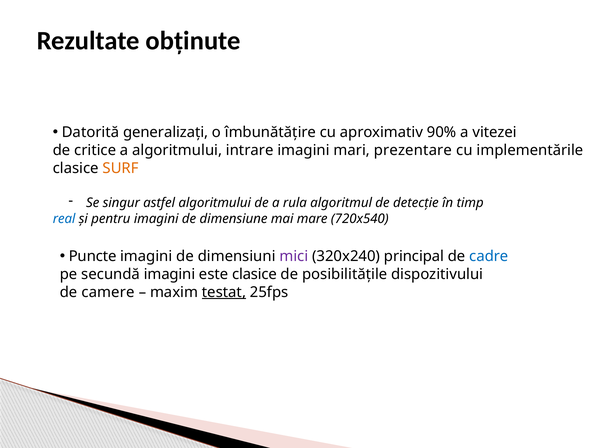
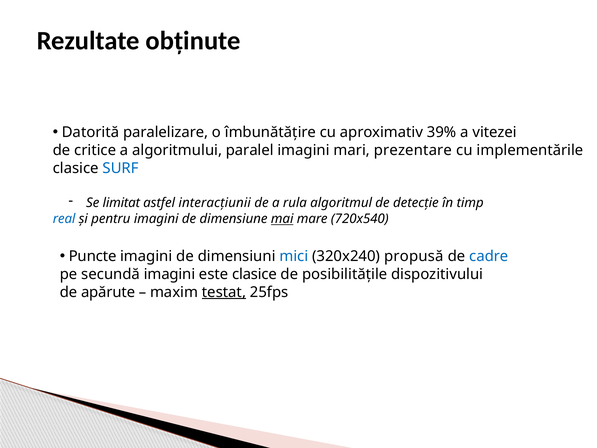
generalizaţi: generalizaţi -> paralelizare (166, 132)
90%: 90% -> 39% (442, 132)
intrare: intrare -> paralel (250, 150)
SURF colour: orange -> blue (121, 168)
singur: singur -> limitat (121, 203)
astfel algoritmului: algoritmului -> interacţiunii (215, 203)
mai underline: none -> present (282, 219)
mici colour: purple -> blue (294, 256)
principal: principal -> propusă (414, 256)
camere: camere -> apărute (108, 292)
